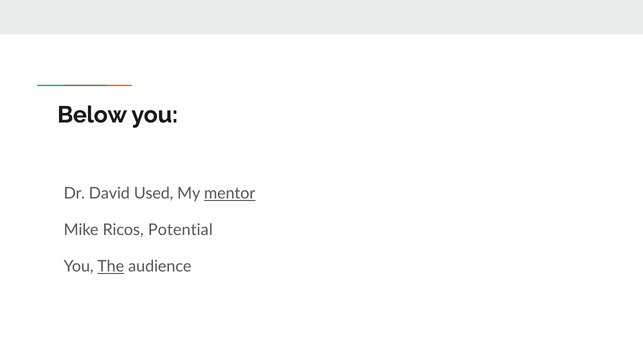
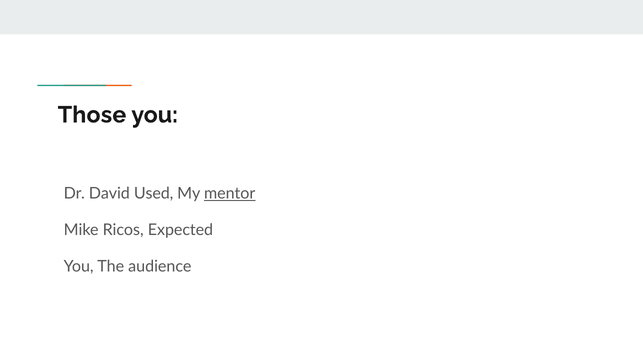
Below: Below -> Those (92, 115)
Potential: Potential -> Expected (180, 230)
The underline: present -> none (111, 266)
